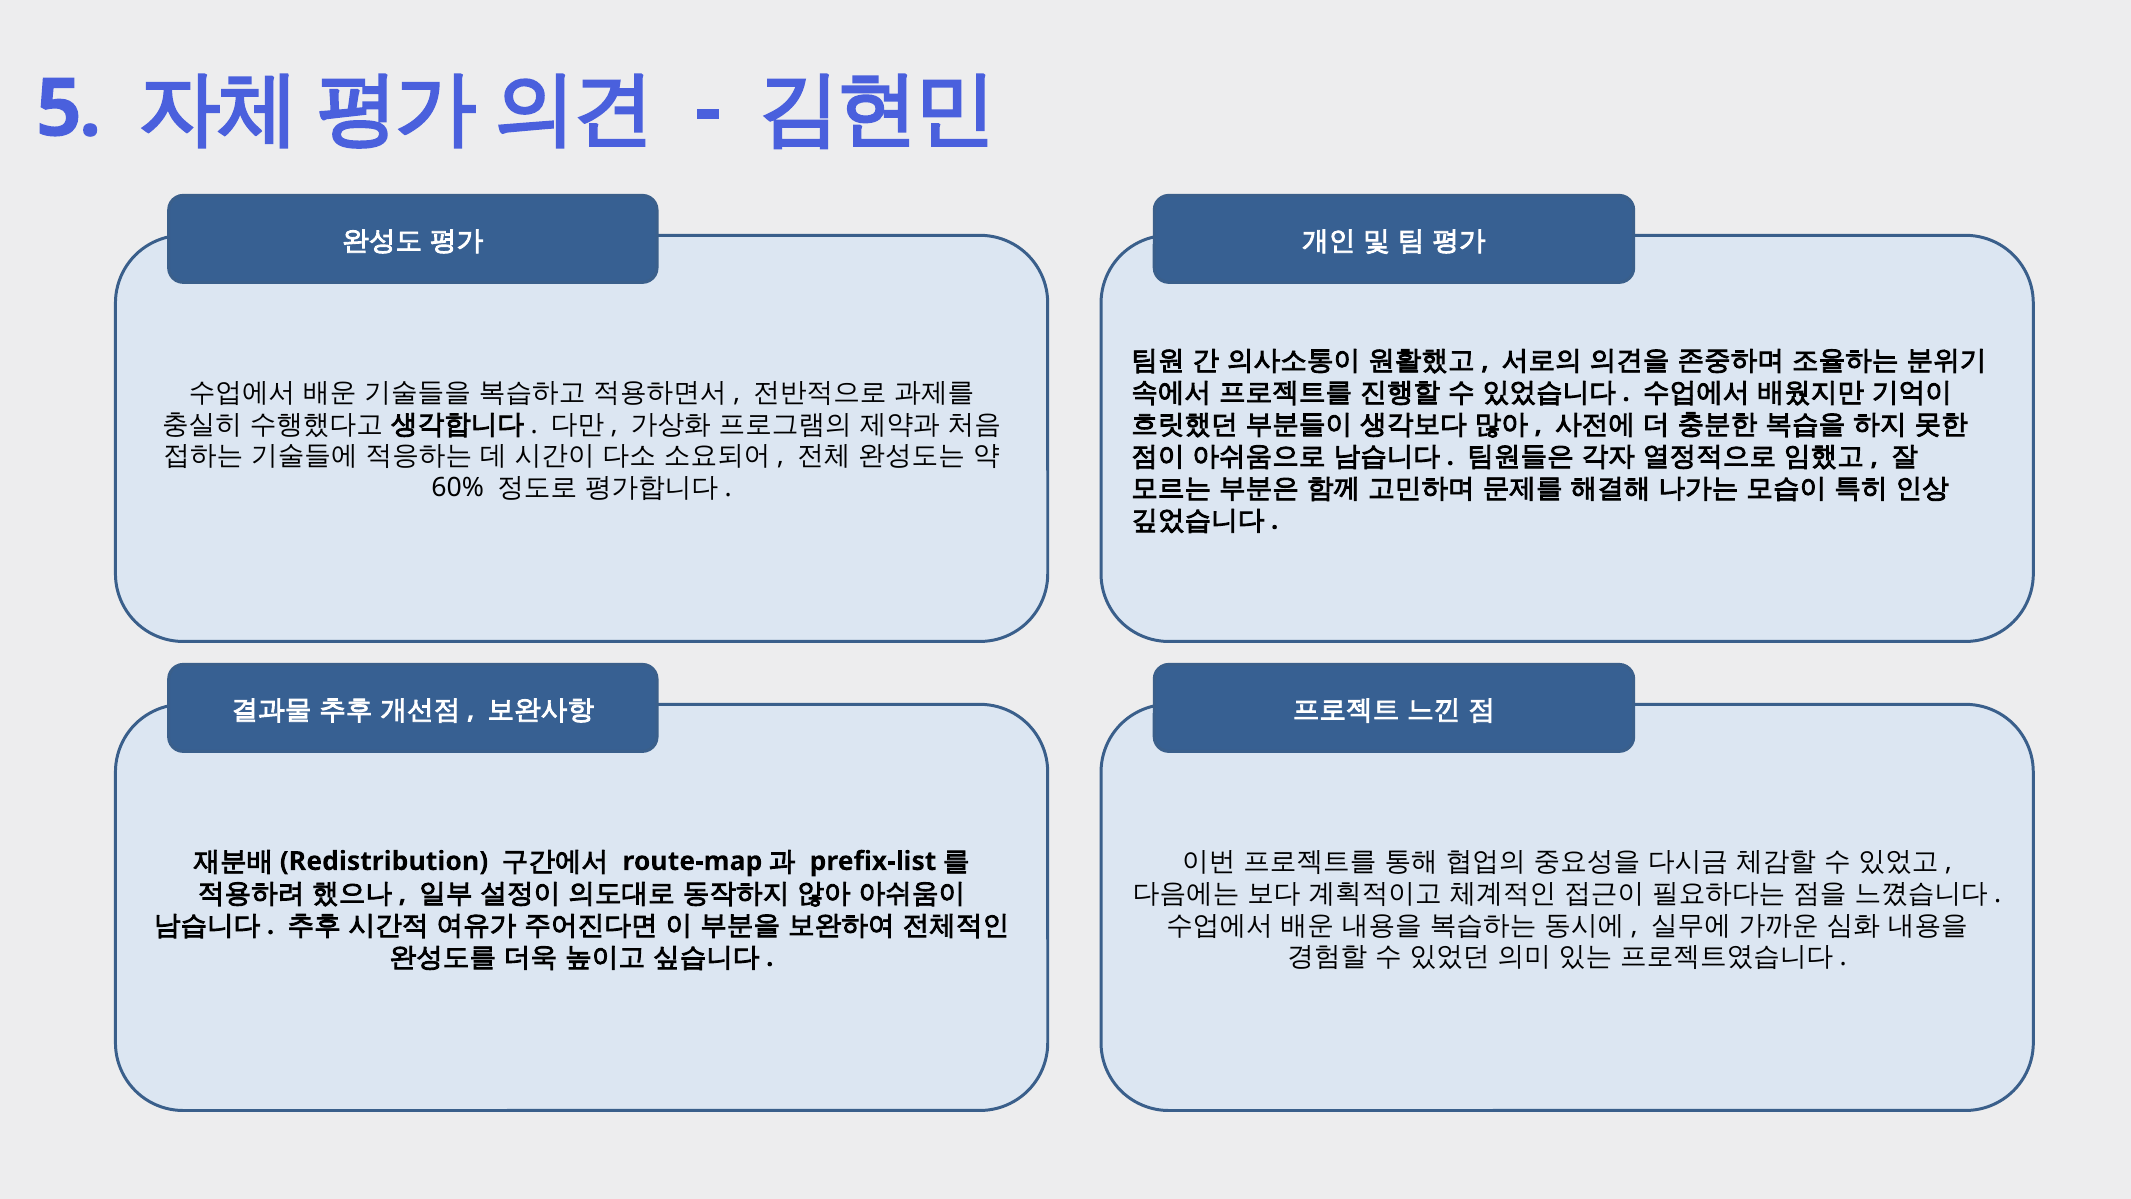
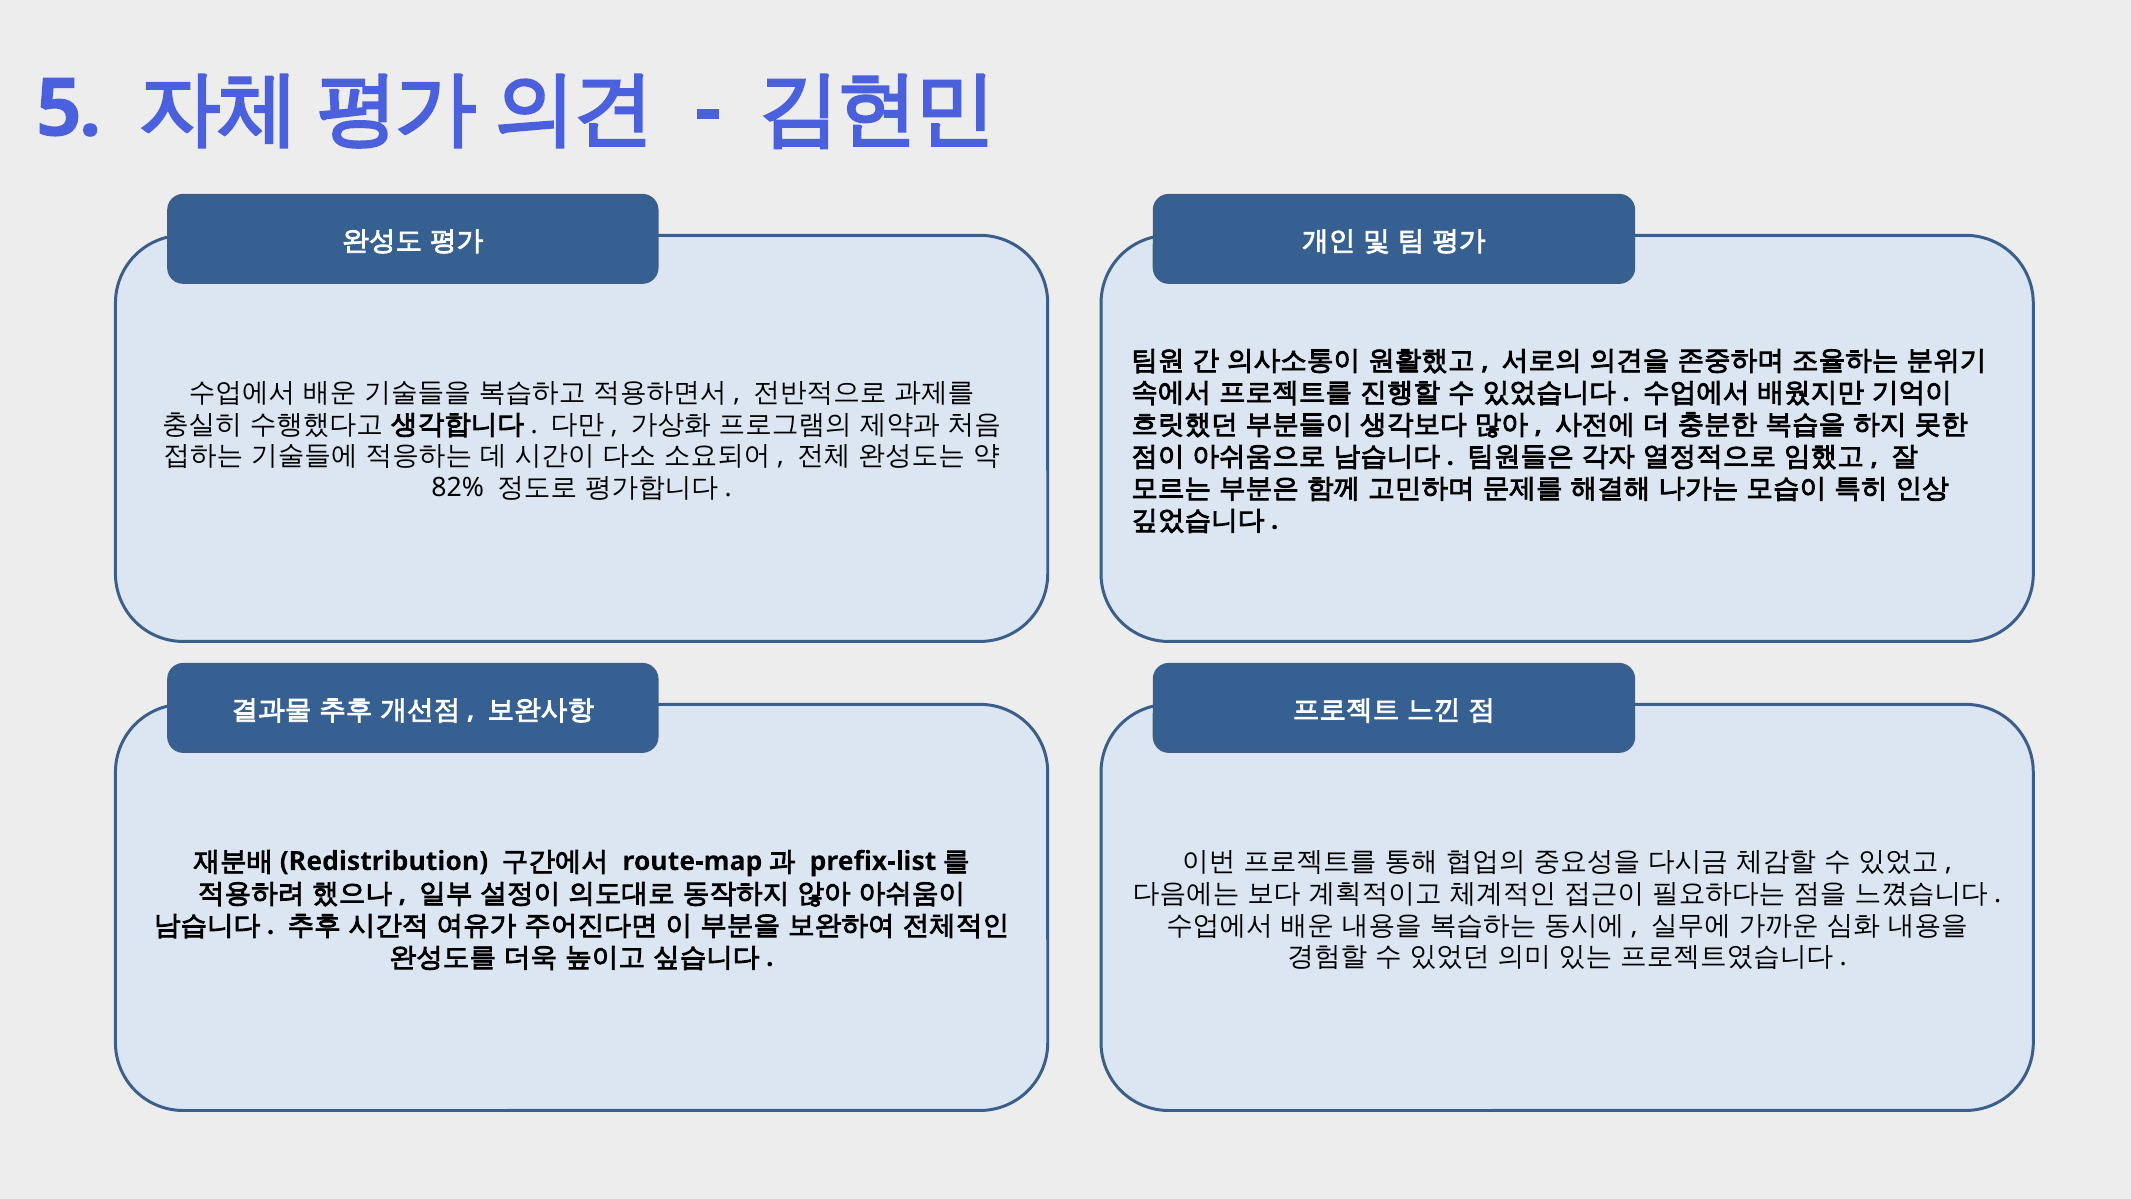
60%: 60% -> 82% (458, 488)
